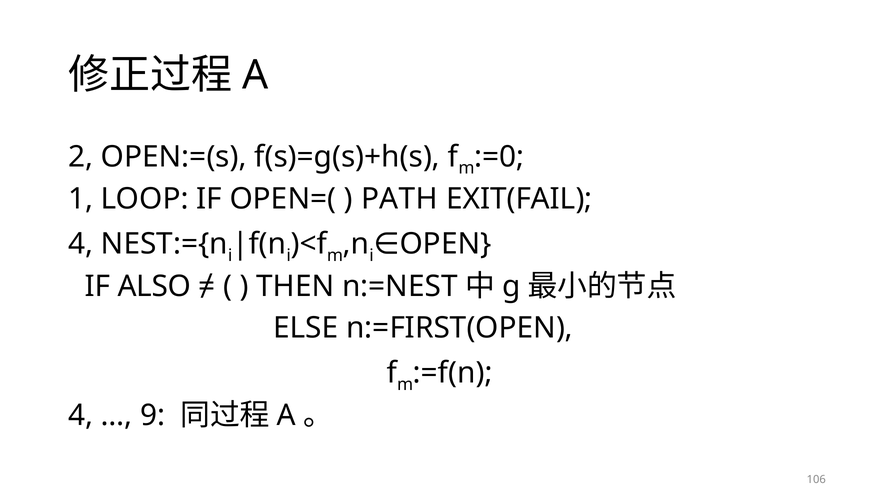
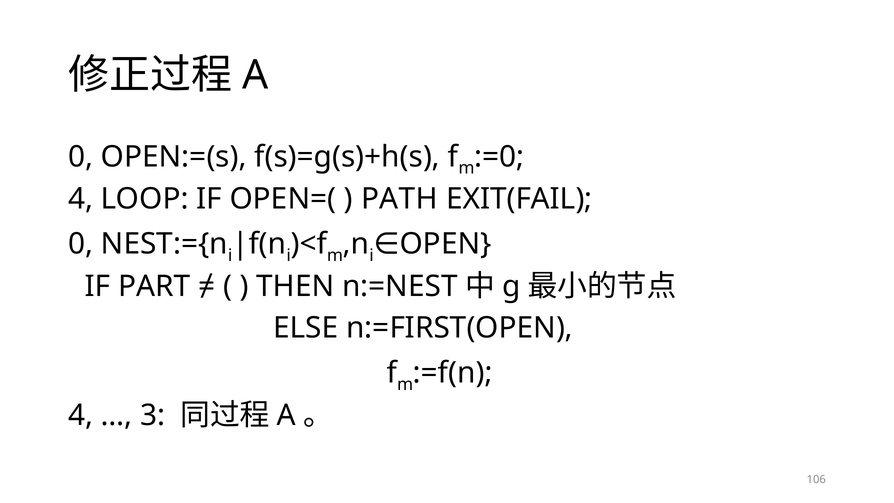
2: 2 -> 0 (81, 157)
1: 1 -> 4 (81, 199)
4: 4 -> 0 (81, 244)
ALSO: ALSO -> PART (154, 286)
9: 9 -> 3 (153, 415)
